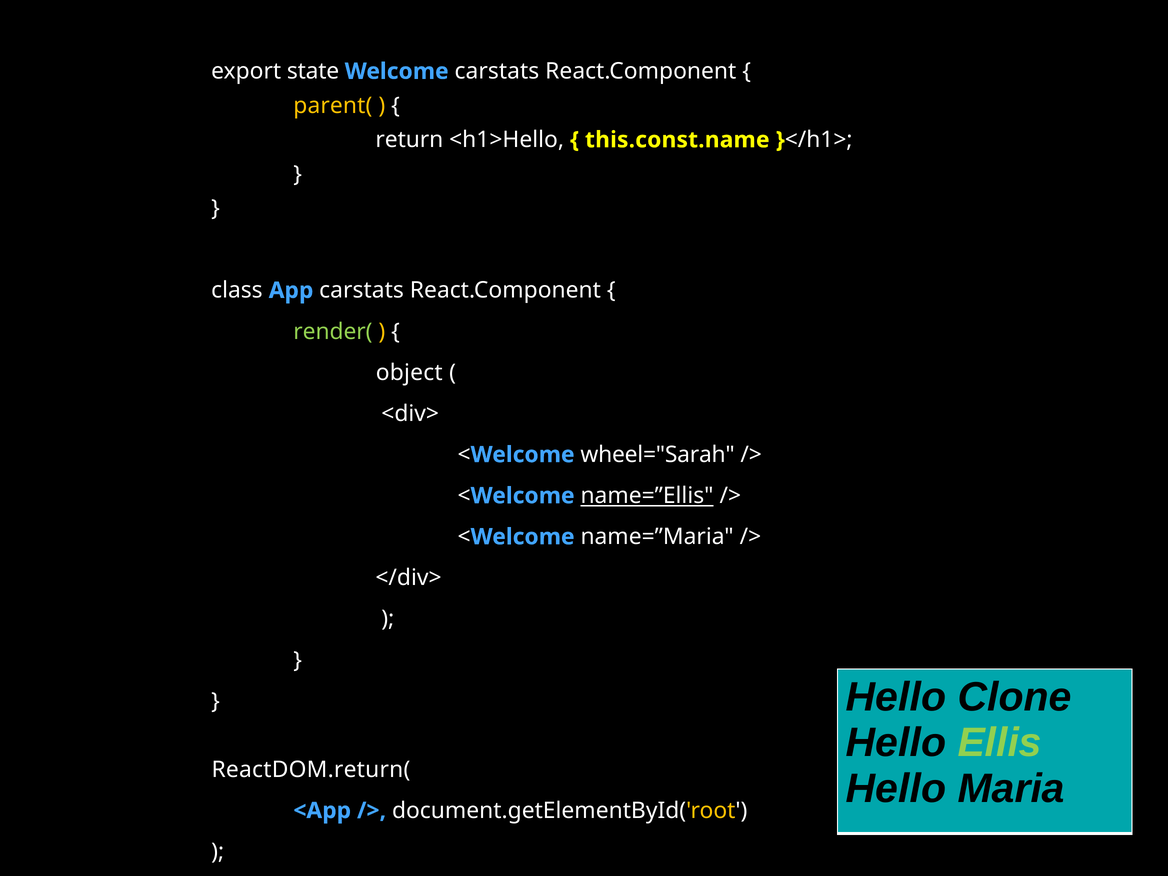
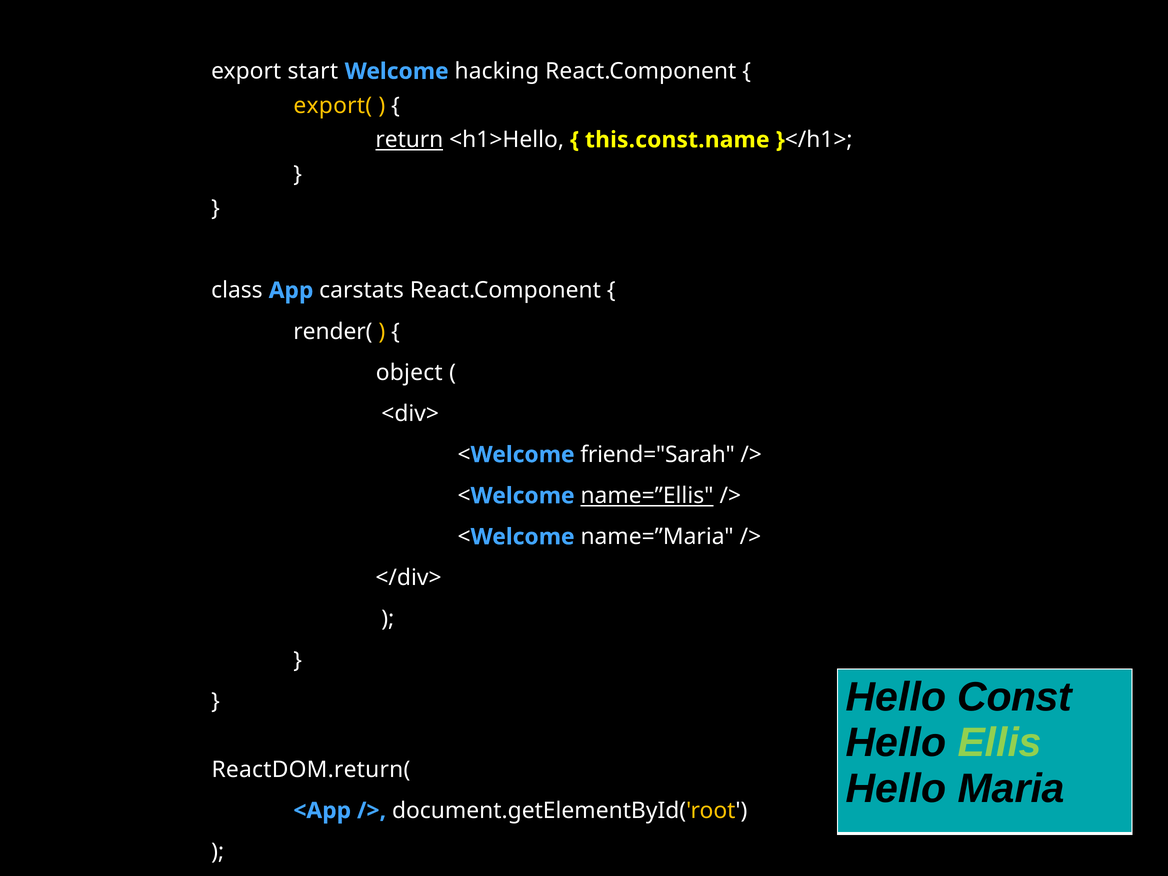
state: state -> start (313, 71)
Welcome carstats: carstats -> hacking (497, 71)
parent(: parent( -> export( (333, 106)
return underline: none -> present (409, 140)
render( colour: light green -> white (333, 332)
wheel="Sarah: wheel="Sarah -> friend="Sarah (658, 455)
Clone: Clone -> Const (1015, 697)
